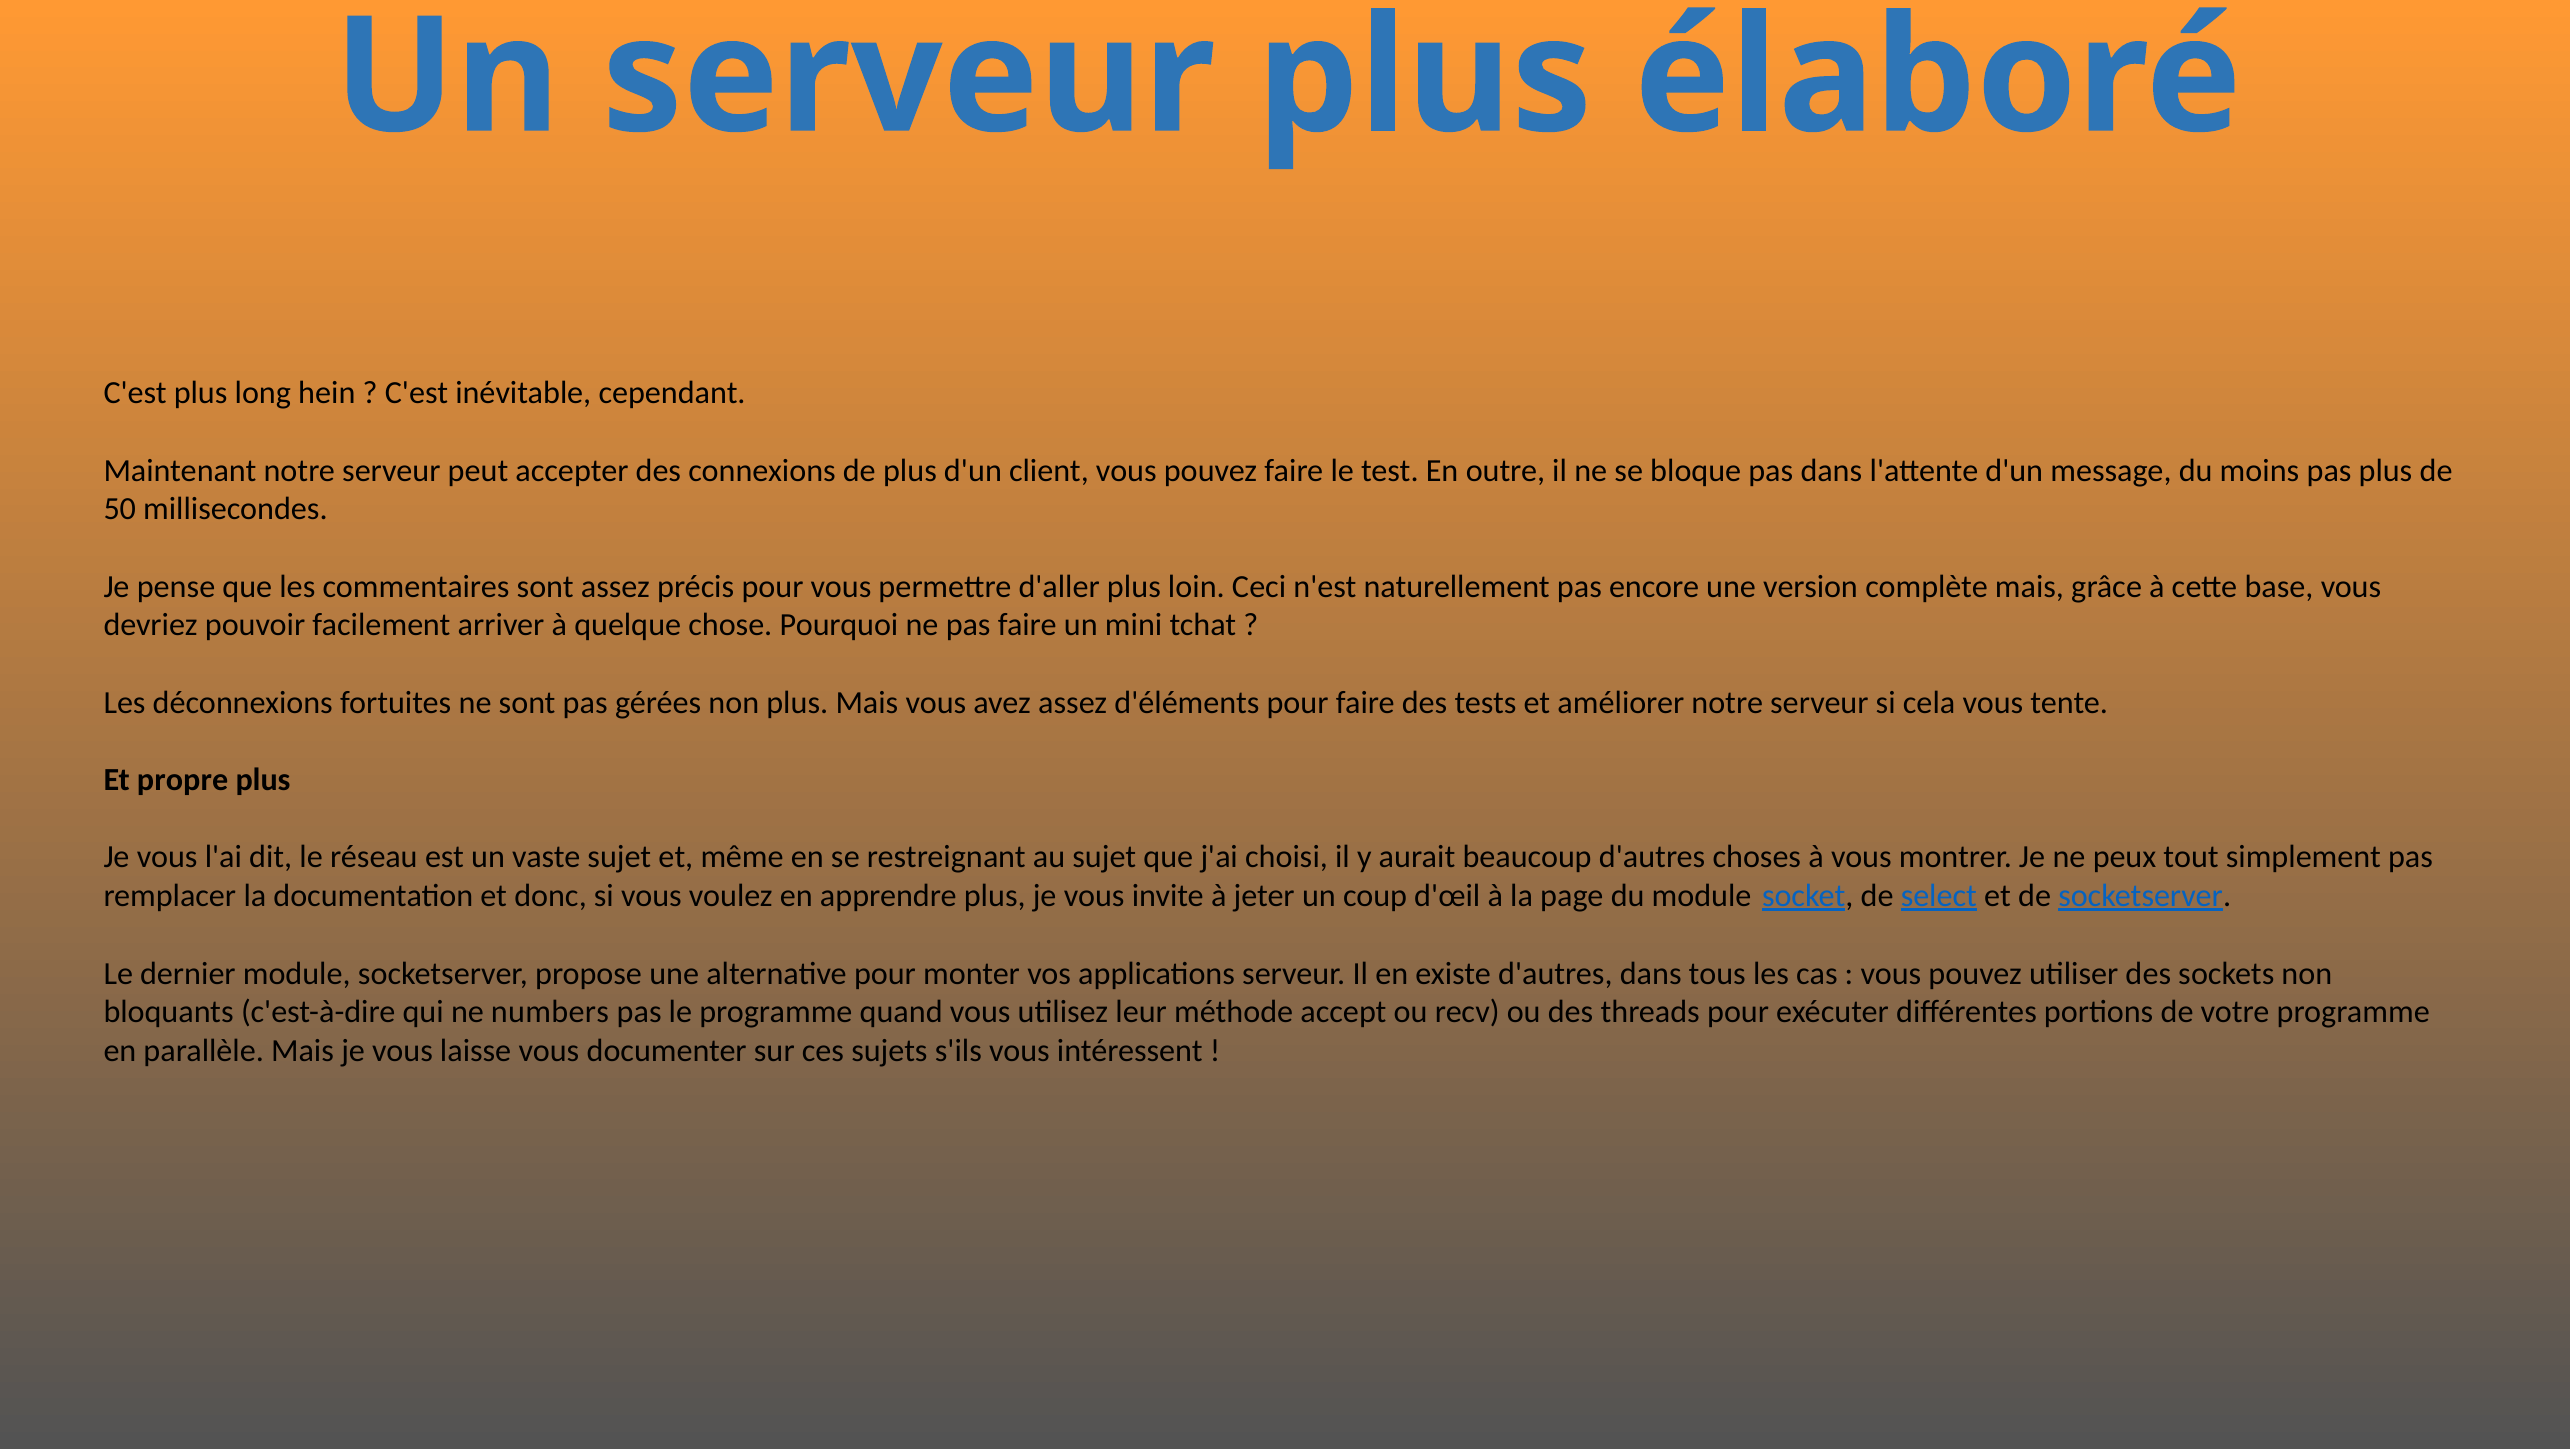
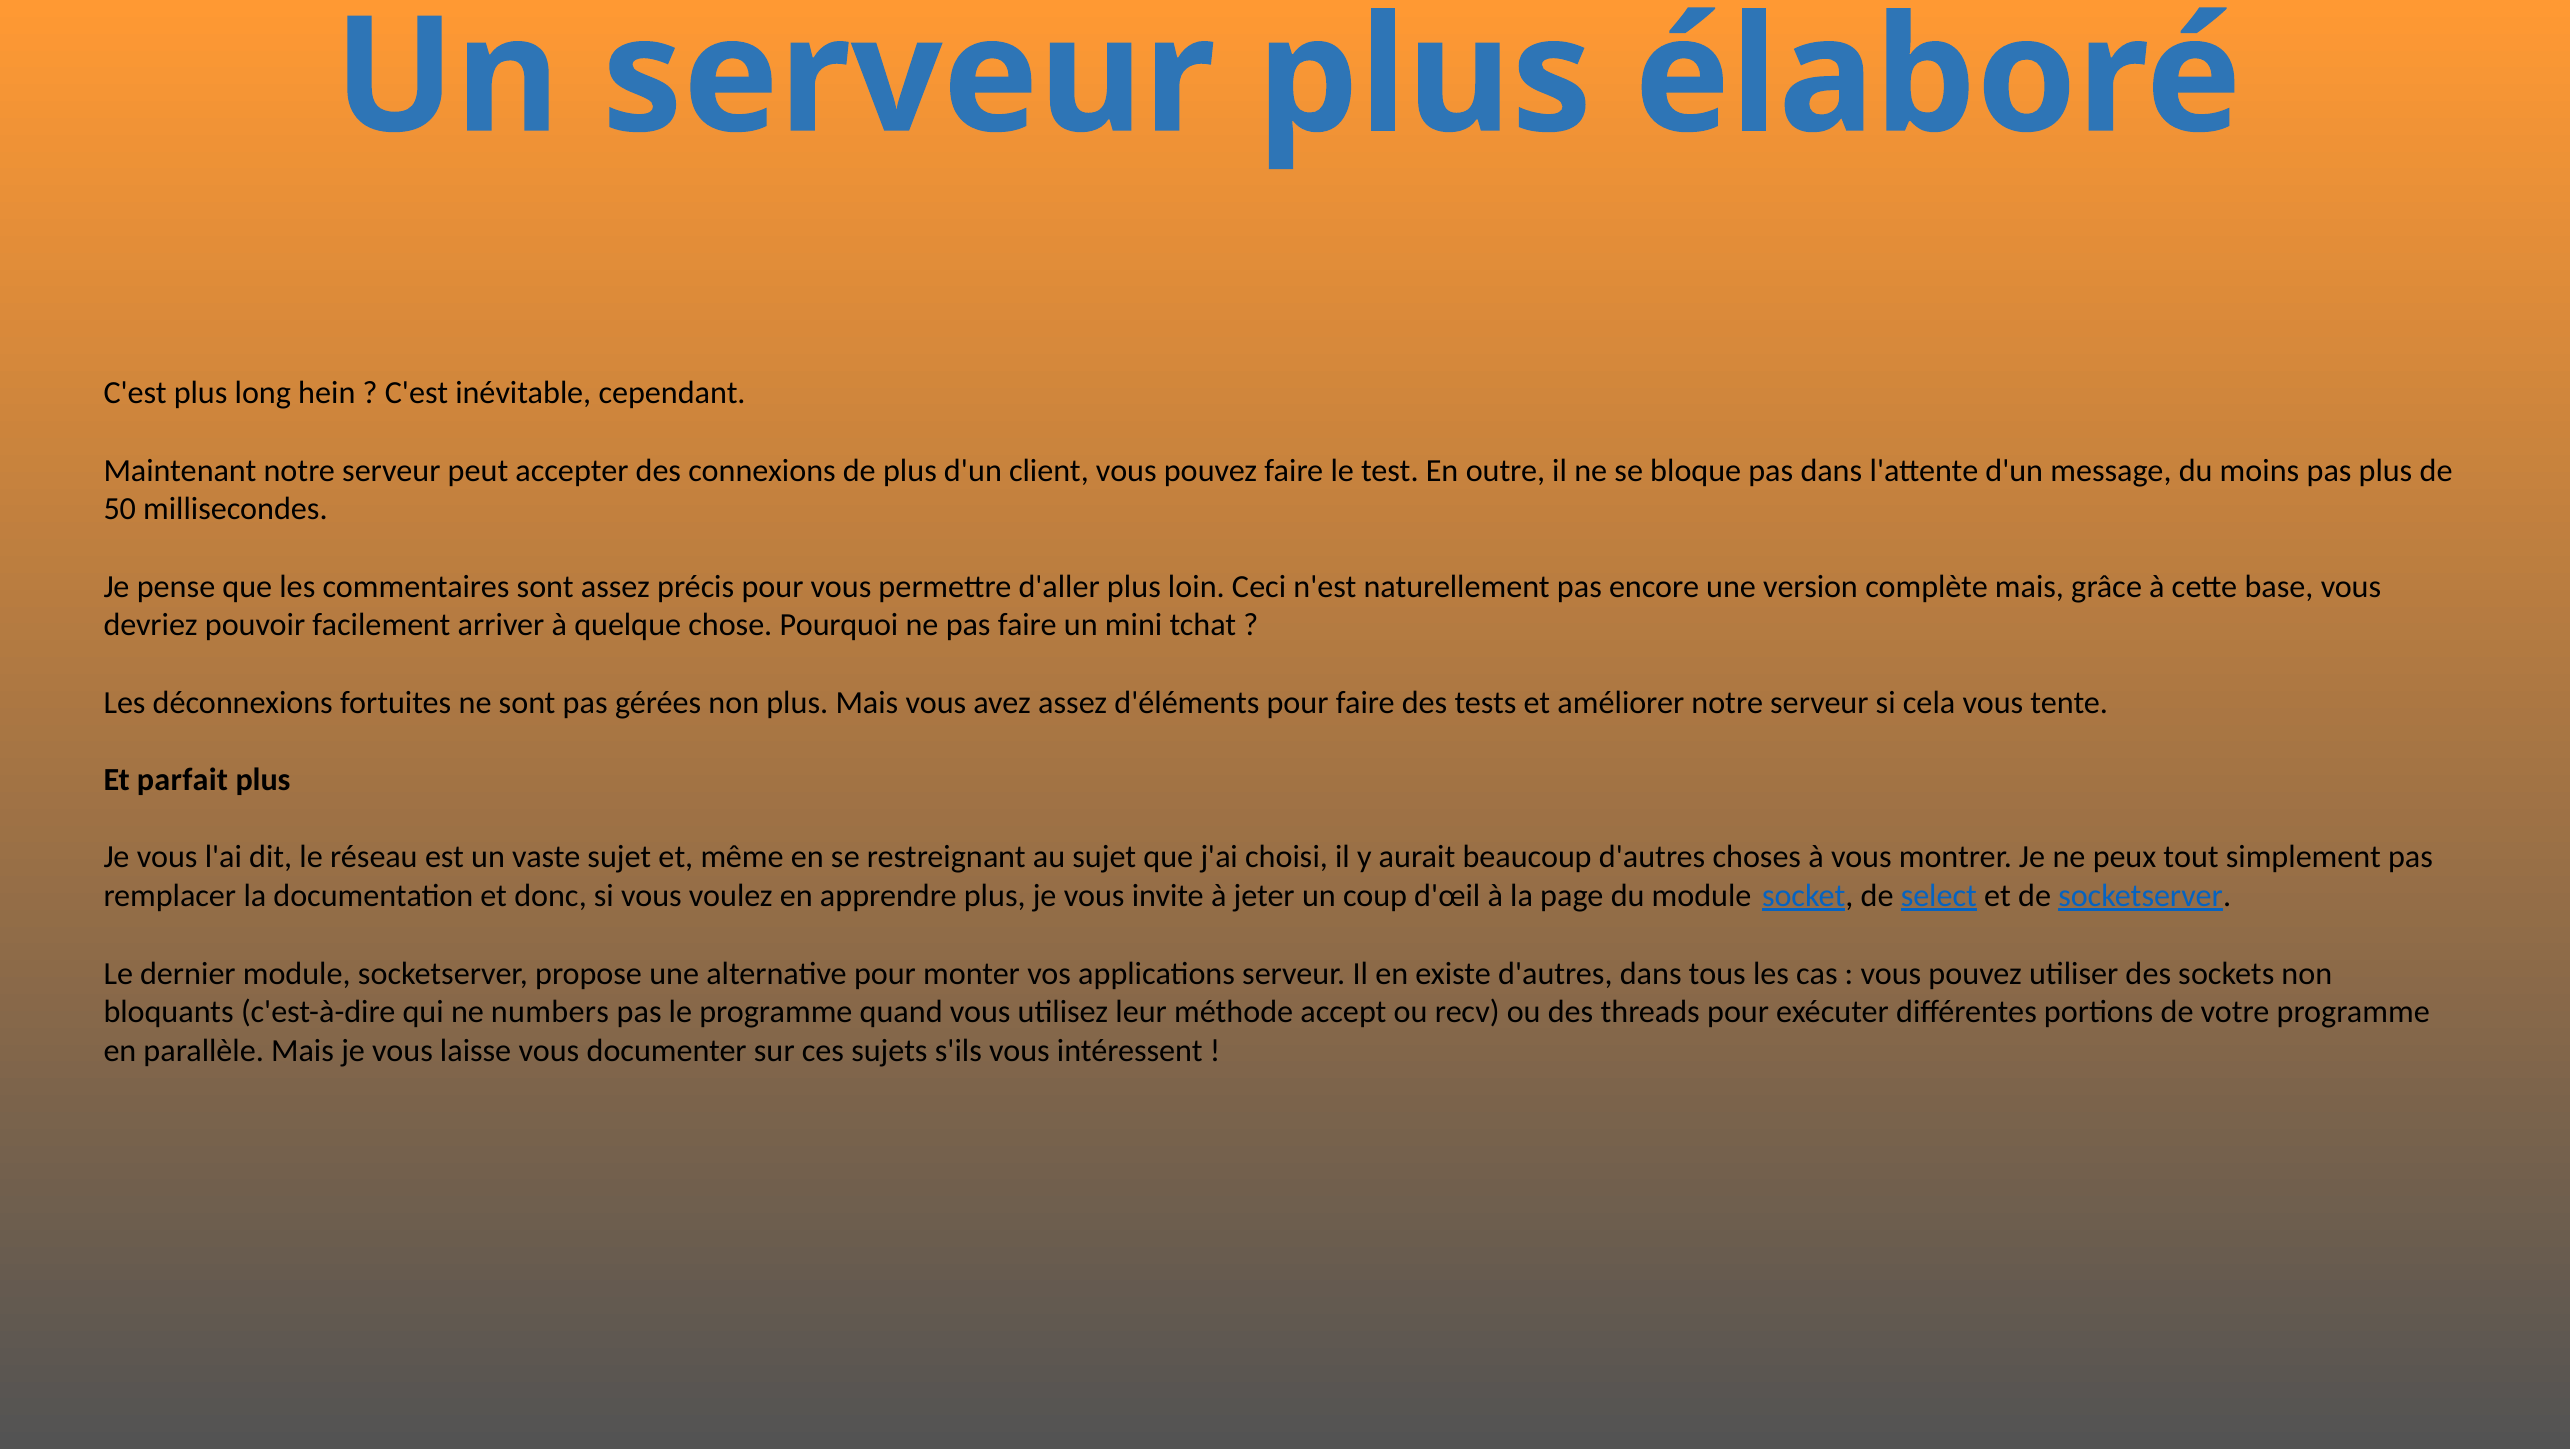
propre: propre -> parfait (183, 780)
